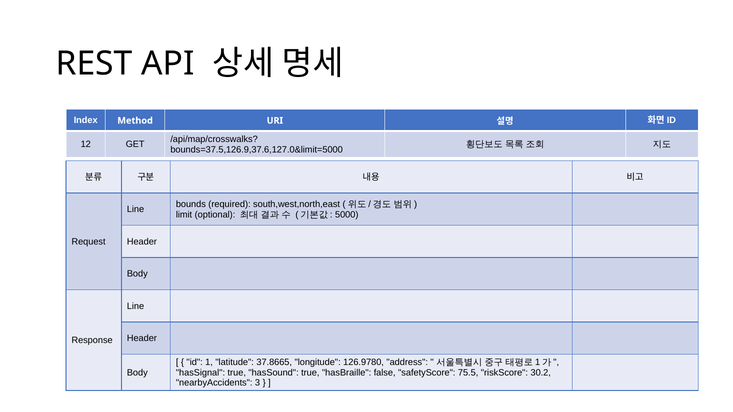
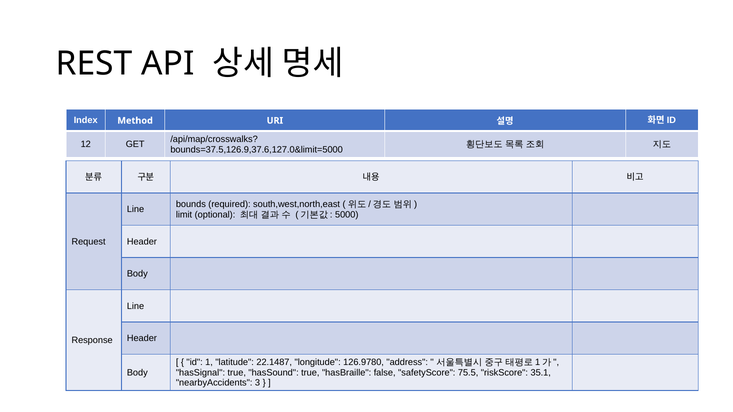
37.8665: 37.8665 -> 22.1487 (274, 363)
30.2: 30.2 -> 35.1 (541, 373)
